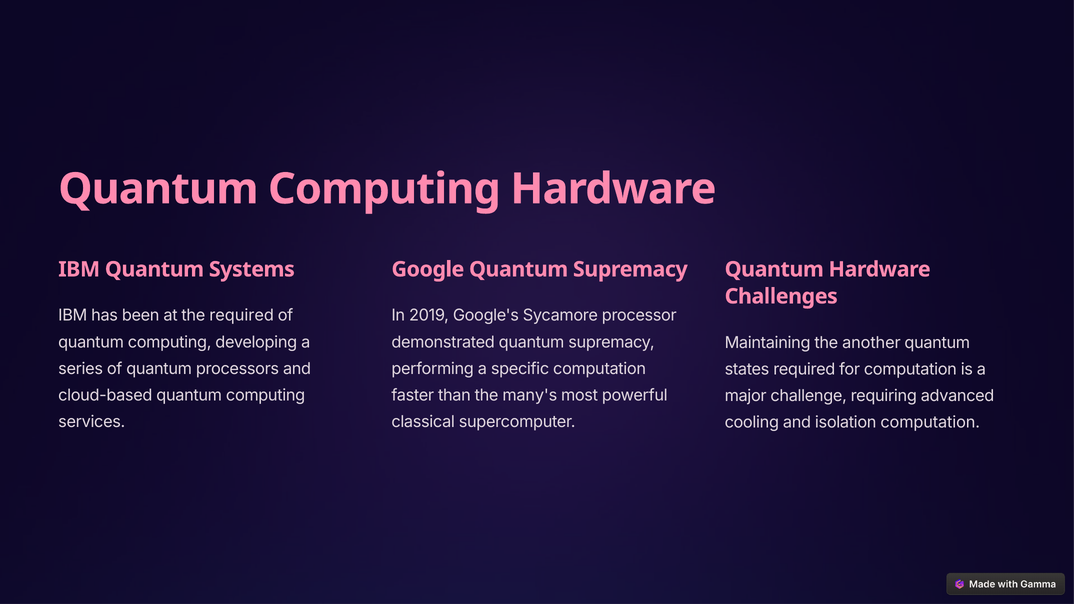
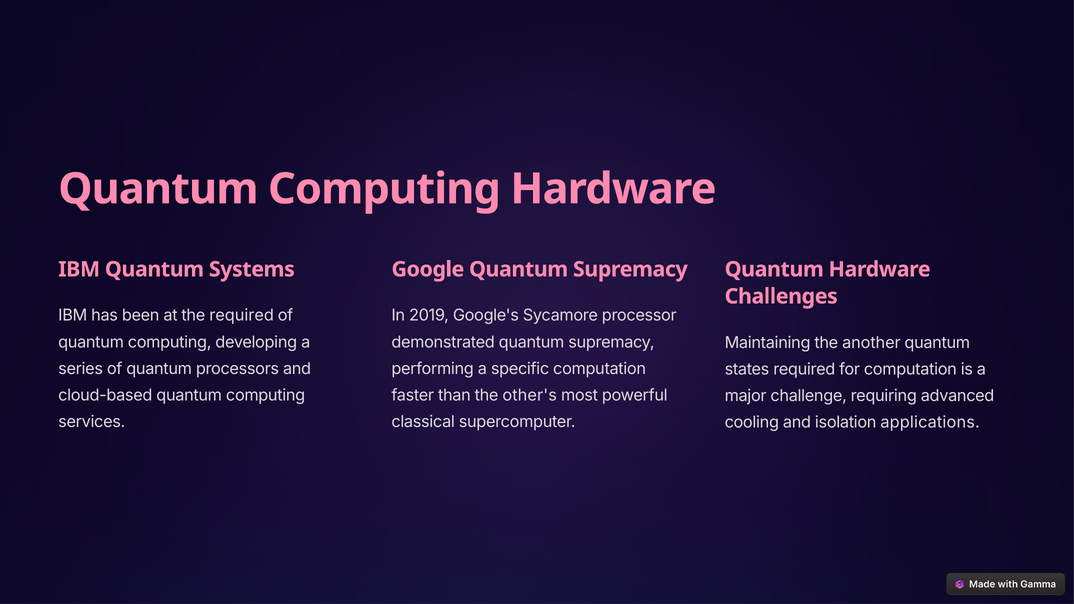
many's: many's -> other's (530, 395)
isolation computation: computation -> applications (930, 423)
